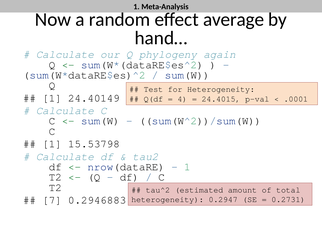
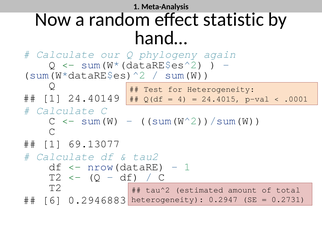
average: average -> statistic (233, 19)
15.53798: 15.53798 -> 69.13077 (94, 144)
7: 7 -> 6 (52, 200)
